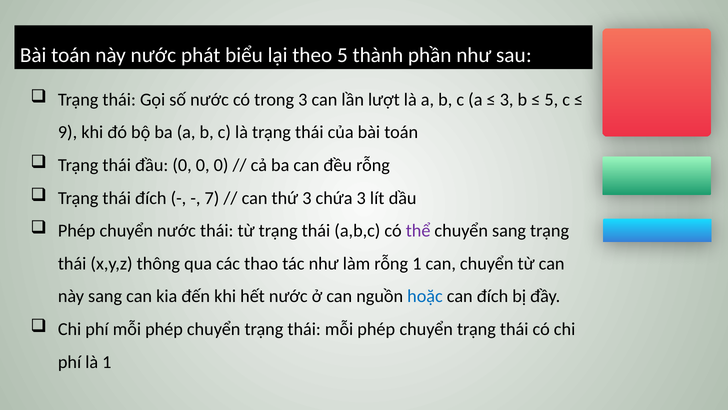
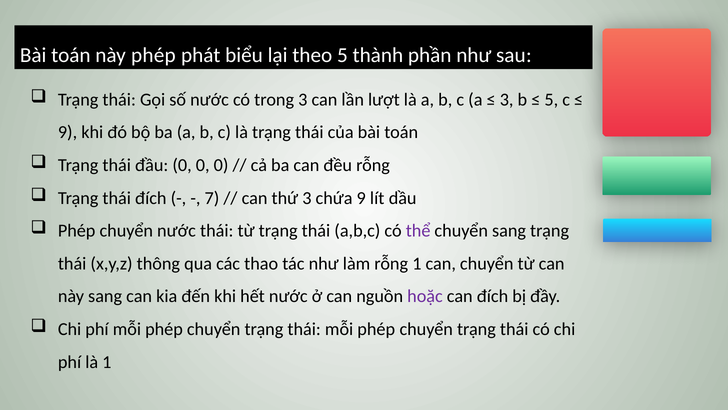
này nước: nước -> phép (153, 55)
chứa 3: 3 -> 9 (361, 198)
hoặc colour: blue -> purple (425, 296)
